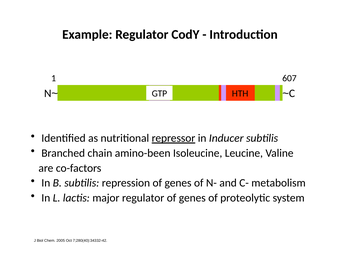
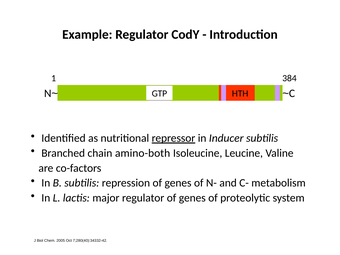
607: 607 -> 384 (289, 78)
amino-been: amino-been -> amino-both (143, 153)
